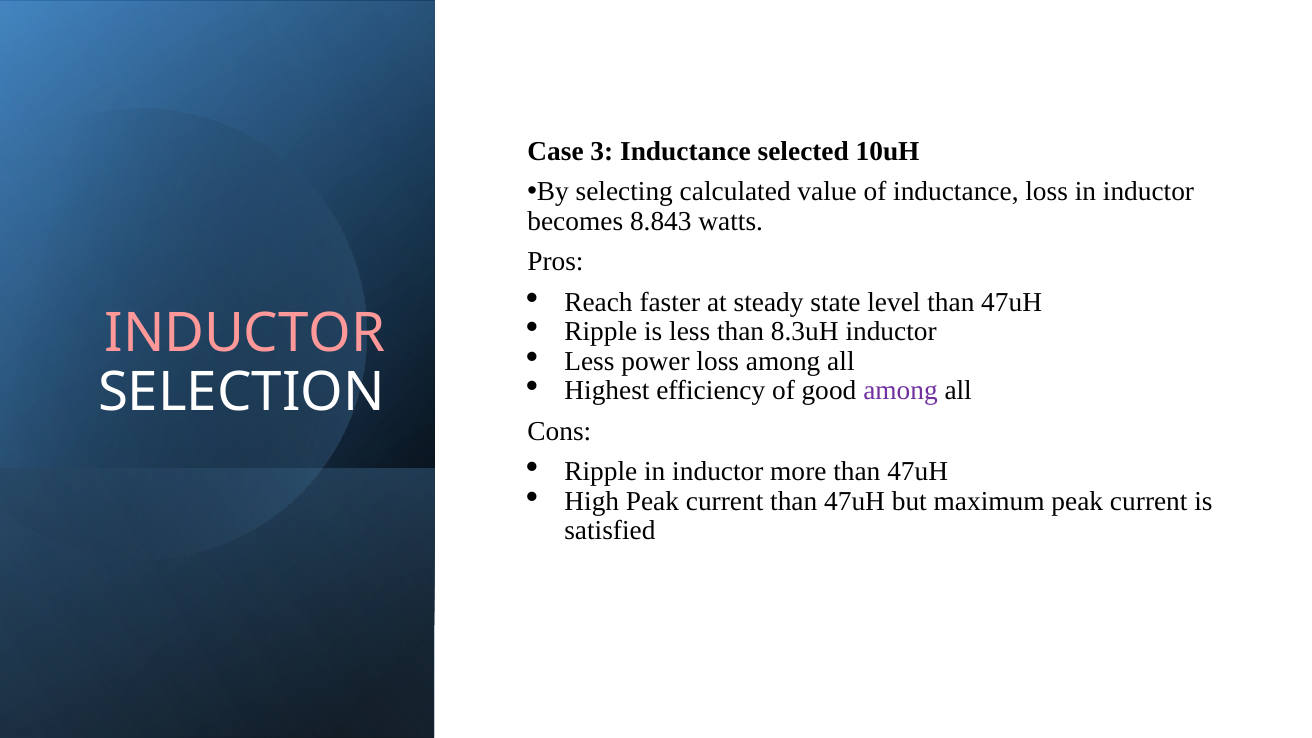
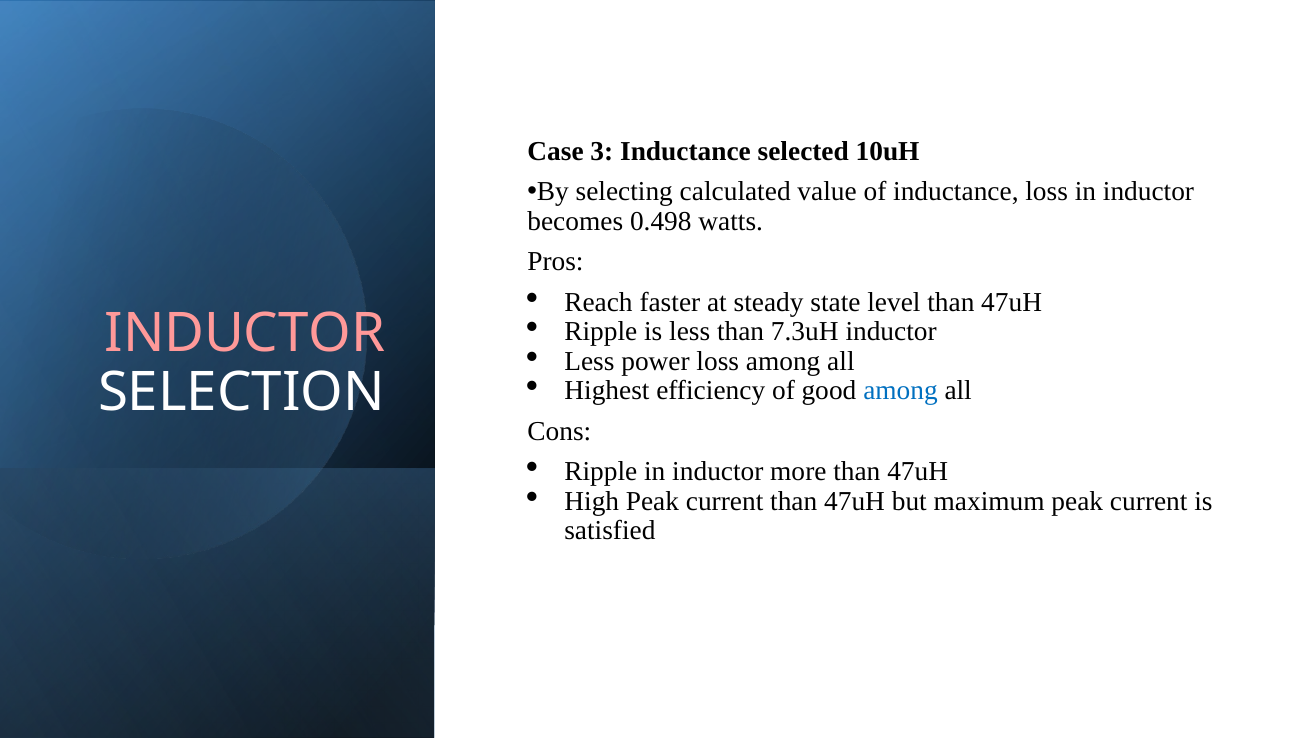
8.843: 8.843 -> 0.498 (661, 221)
8.3uH: 8.3uH -> 7.3uH (805, 332)
among colour: purple -> blue (900, 391)
